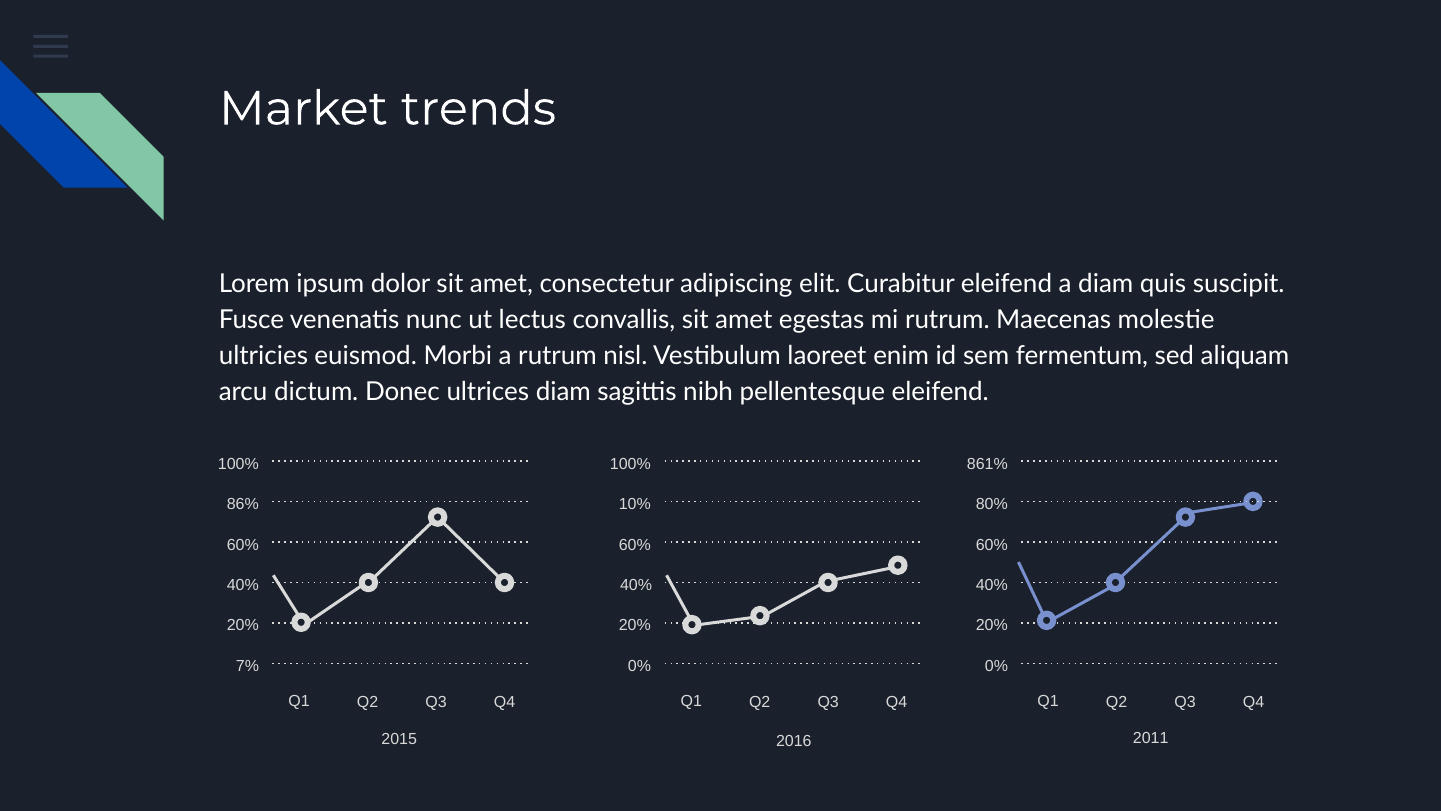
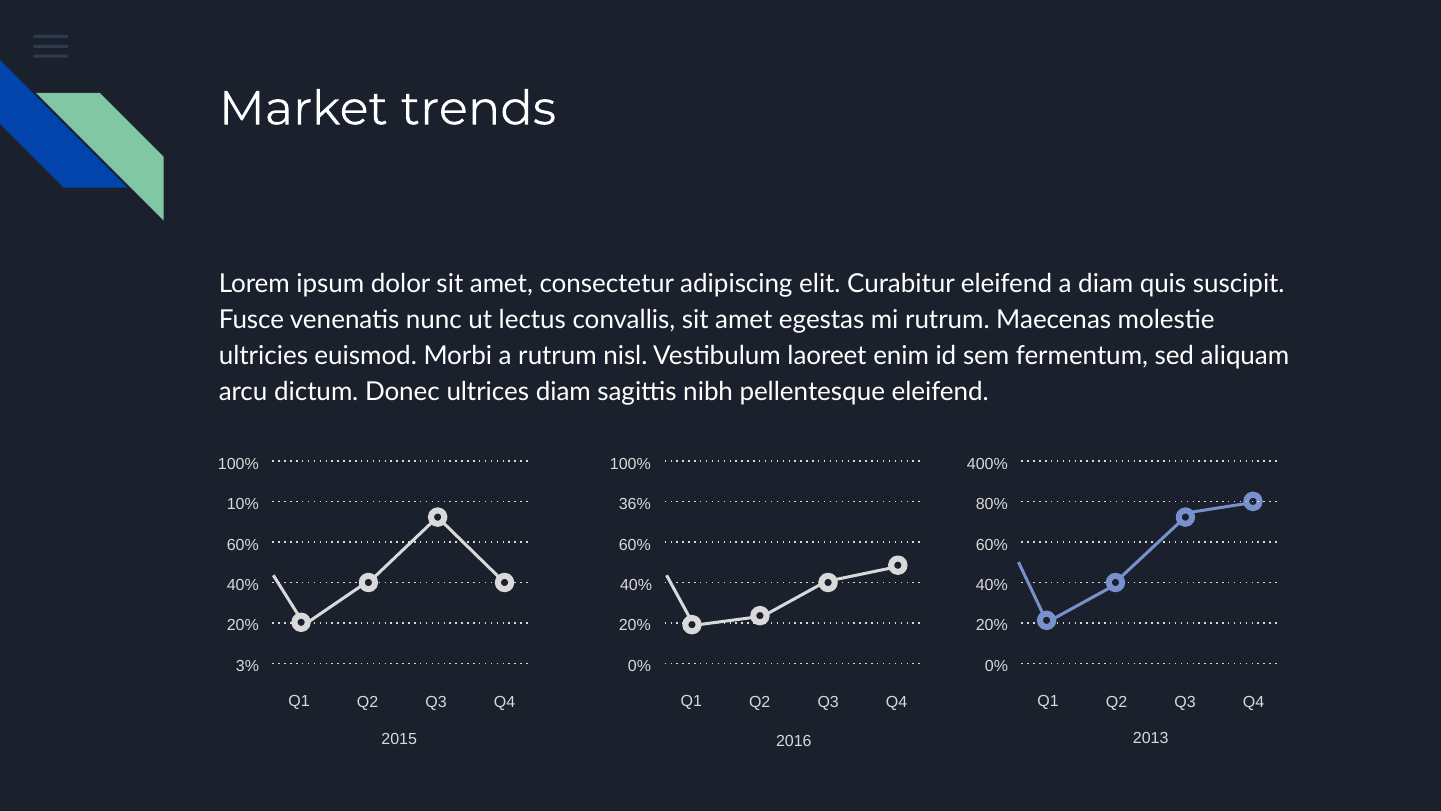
861%: 861% -> 400% (987, 464)
86%: 86% -> 10% (243, 504)
10%: 10% -> 36% (635, 504)
7%: 7% -> 3% (248, 666)
2011: 2011 -> 2013 (1151, 738)
